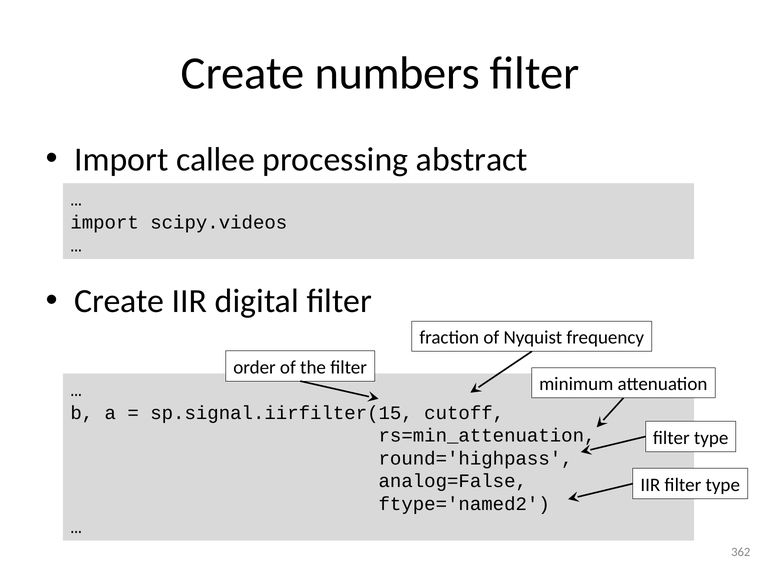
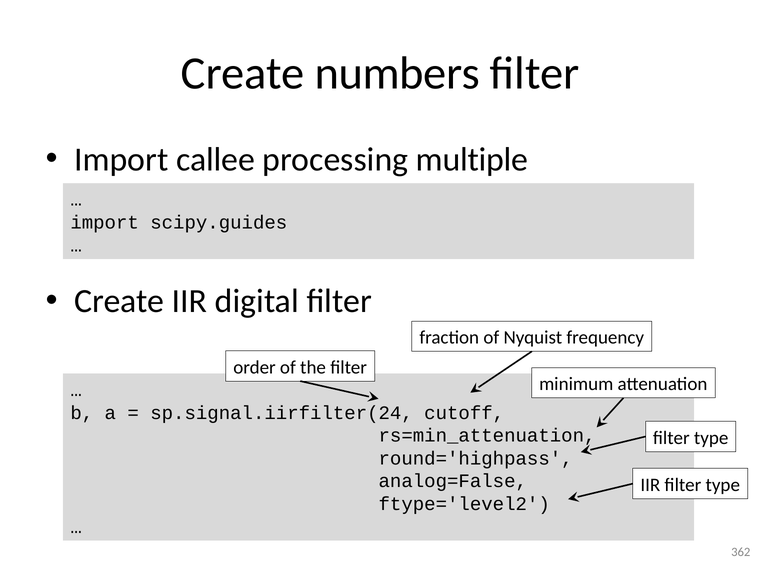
abstract: abstract -> multiple (472, 160)
scipy.videos: scipy.videos -> scipy.guides (219, 223)
sp.signal.iirfilter(15: sp.signal.iirfilter(15 -> sp.signal.iirfilter(24 (282, 413)
ftype='named2: ftype='named2 -> ftype='level2 (464, 505)
